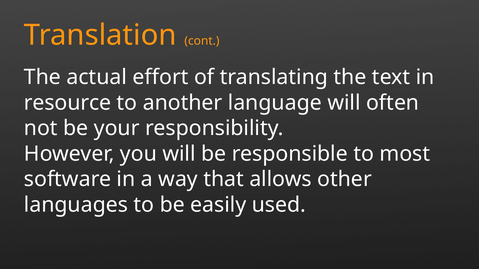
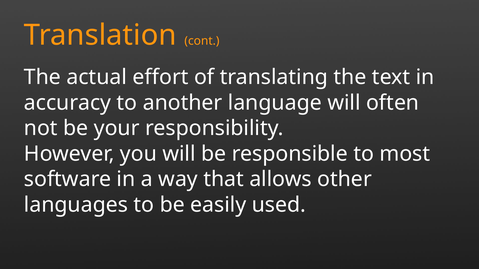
resource: resource -> accuracy (68, 103)
